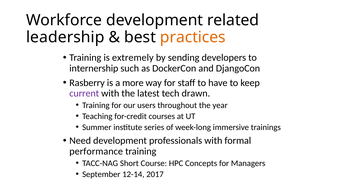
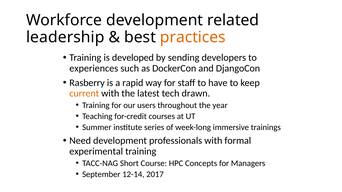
extremely: extremely -> developed (133, 58)
internership: internership -> experiences (94, 69)
more: more -> rapid (133, 83)
current colour: purple -> orange (84, 94)
performance: performance -> experimental (96, 152)
